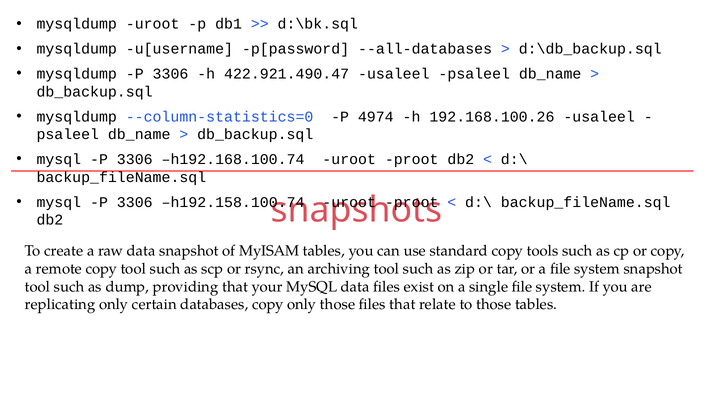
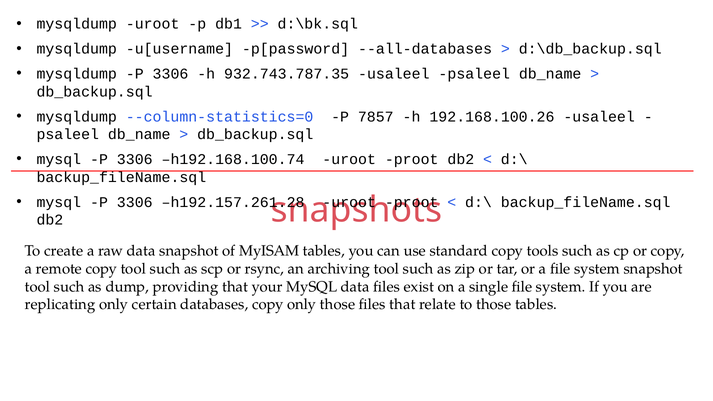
422.921.490.47: 422.921.490.47 -> 932.743.787.35 (287, 74)
4974: 4974 -> 7857 (376, 117)
h192.158.100.74: h192.158.100.74 -> h192.157.261.28 (233, 202)
